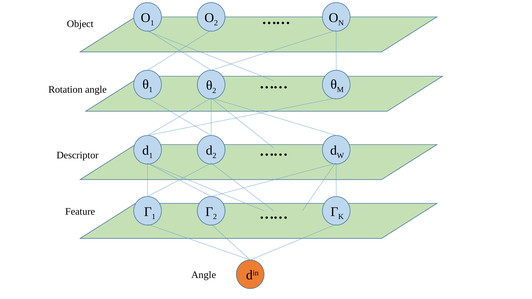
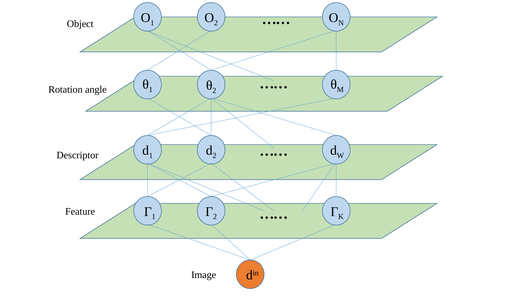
Angle: Angle -> Image (204, 275)
